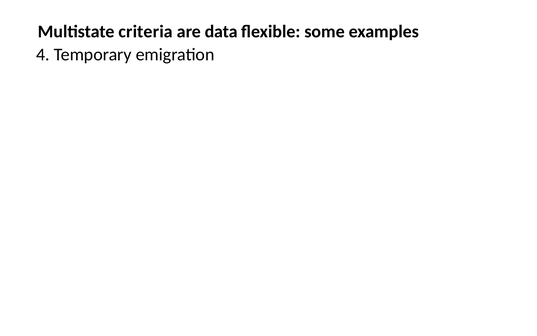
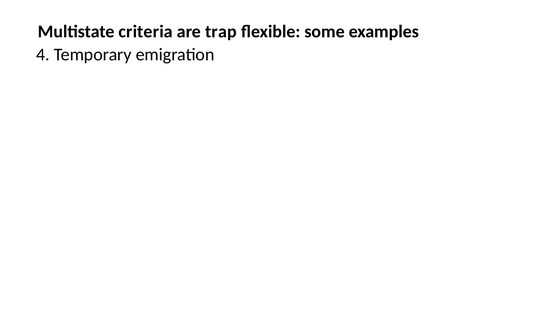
data: data -> trap (221, 32)
